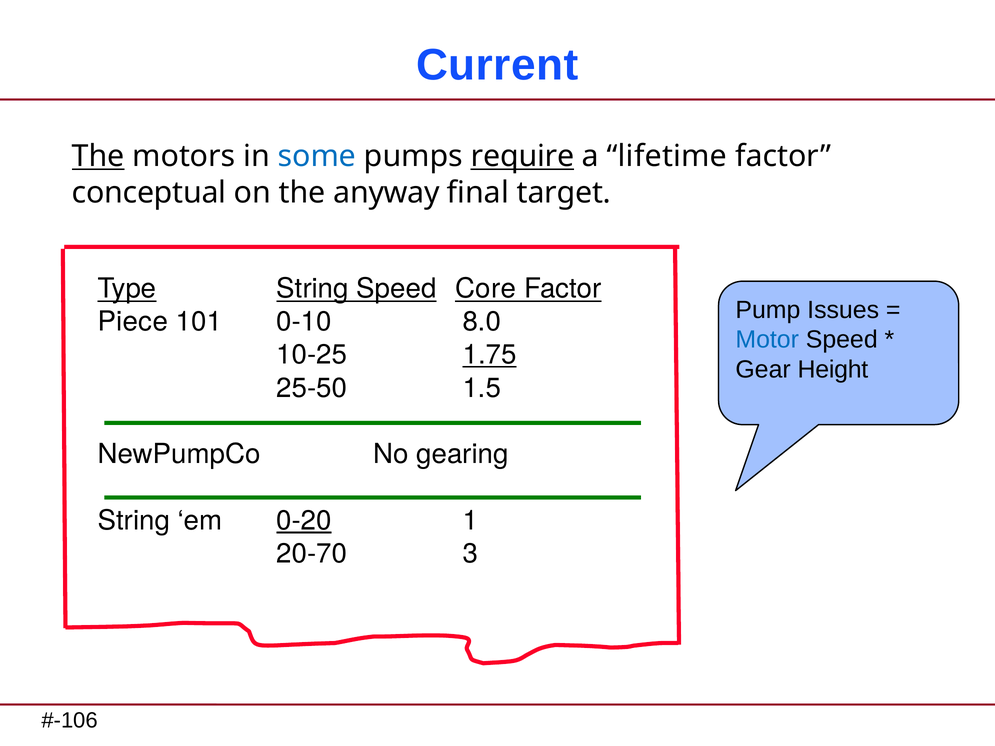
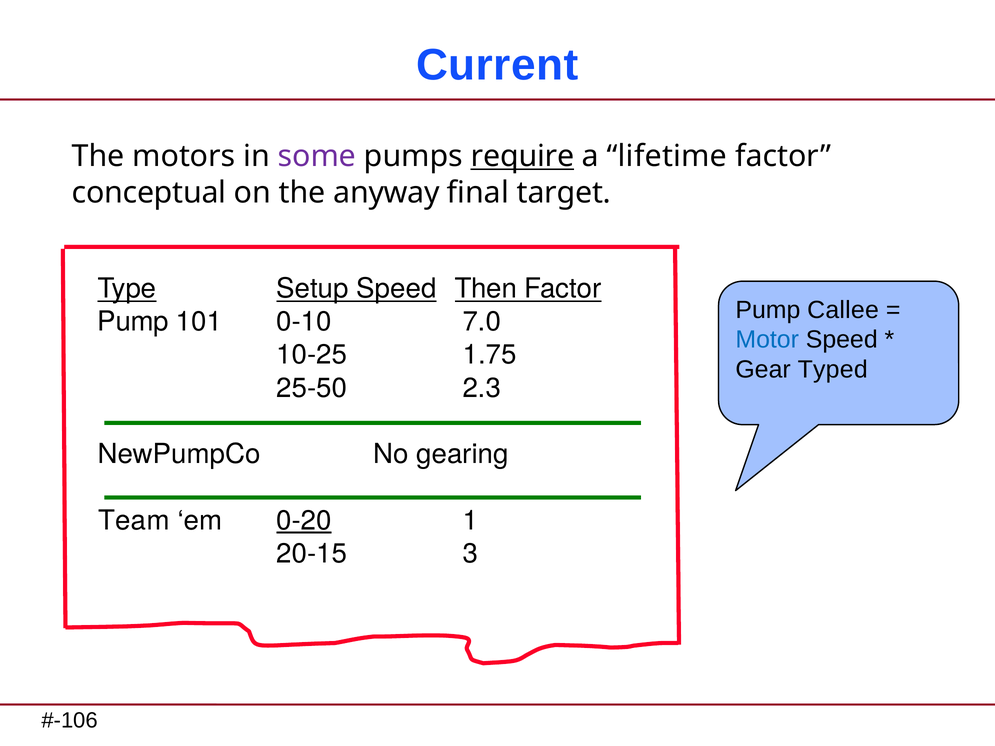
The underline: present -> none (98, 156)
some colour: blue -> purple (317, 156)
Type String: String -> Setup (313, 289)
Core: Core -> Then (486, 289)
Issues: Issues -> Callee (843, 310)
Piece: Piece -> Pump (133, 322)
8.0: 8.0 -> 7.0 (482, 322)
1.75 underline: present -> none (490, 355)
Height: Height -> Typed (833, 370)
1.5: 1.5 -> 2.3 (482, 388)
String: String -> Team (134, 521)
20-70: 20-70 -> 20-15 (312, 554)
